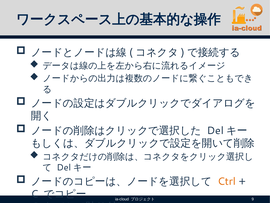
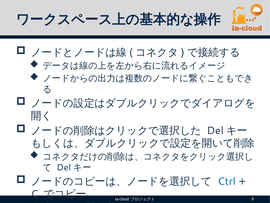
Ctrl colour: orange -> blue (227, 181)
